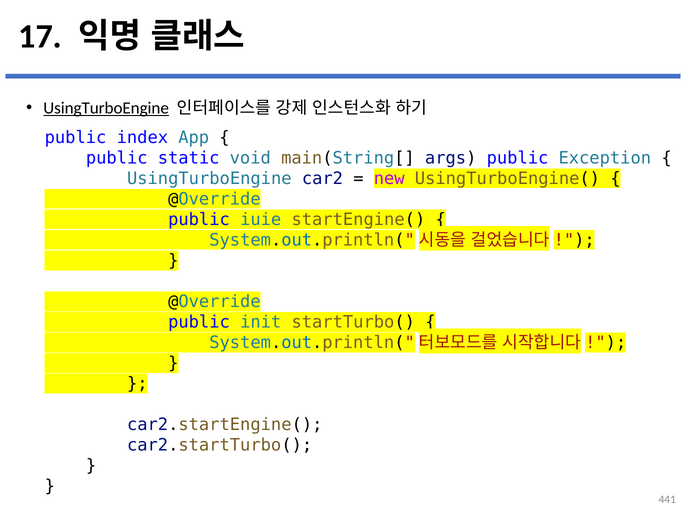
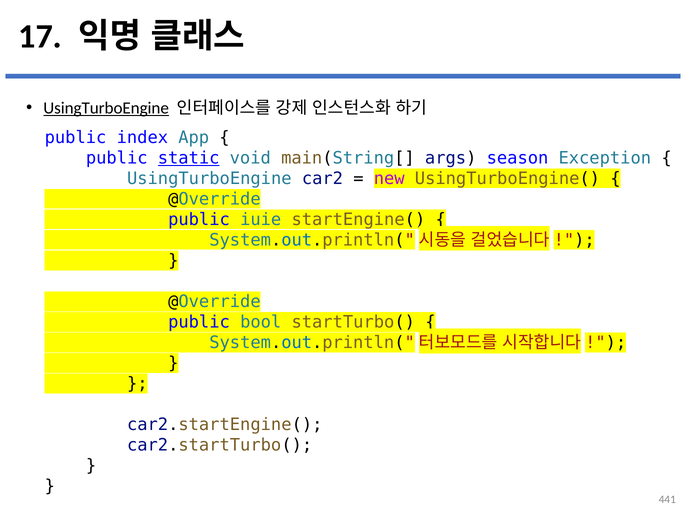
static underline: none -> present (189, 158)
args public: public -> season (518, 158)
init: init -> bool (261, 322)
